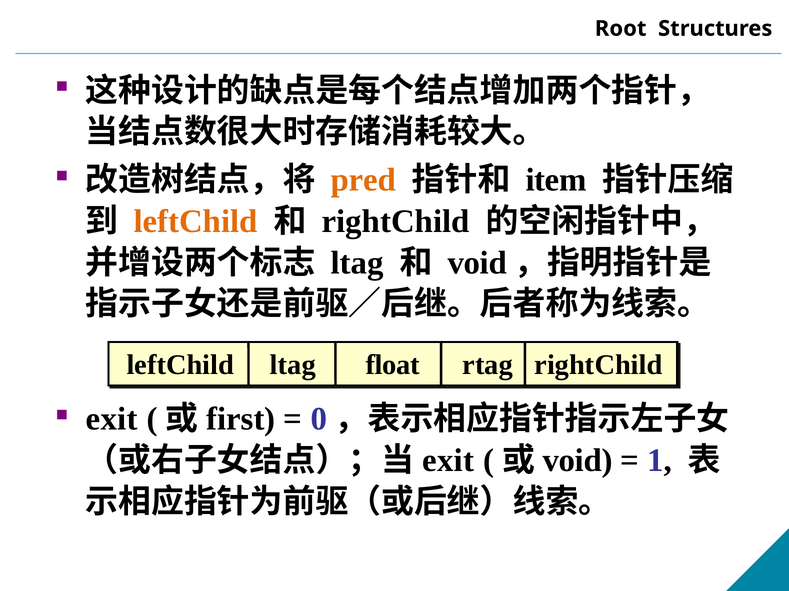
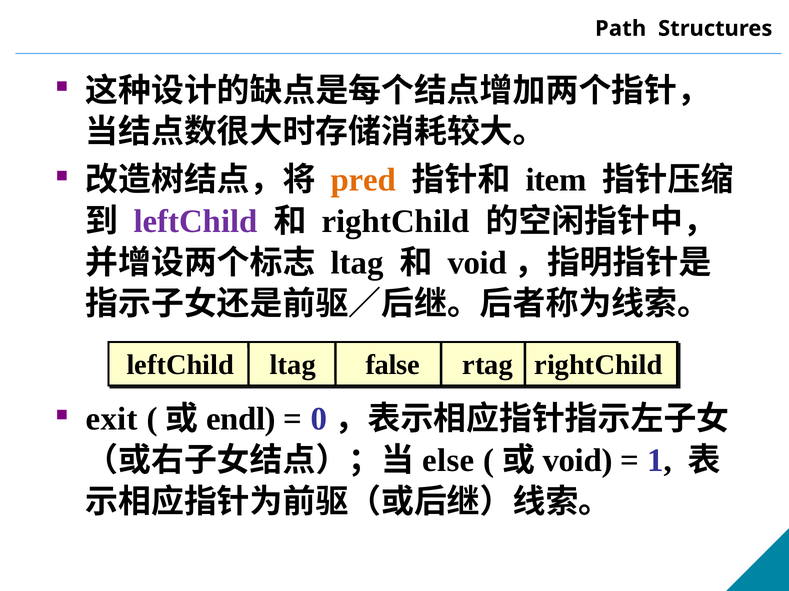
Root: Root -> Path (621, 29)
leftChild colour: orange -> purple (196, 222)
float: float -> false (393, 365)
first: first -> endl (241, 420)
exit: exit -> else (448, 461)
